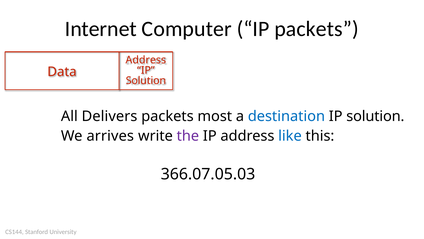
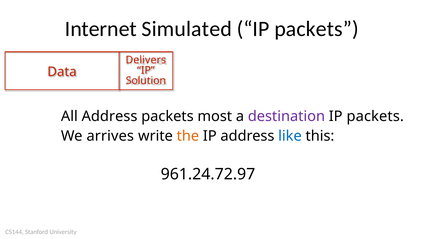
Computer: Computer -> Simulated (187, 29)
Address: Address -> Delivers (146, 60)
All Delivers: Delivers -> Address (110, 116)
destination colour: blue -> purple (286, 116)
solution: solution -> packets (375, 116)
the colour: purple -> orange (188, 136)
366.07.05.03: 366.07.05.03 -> 961.24.72.97 (208, 174)
